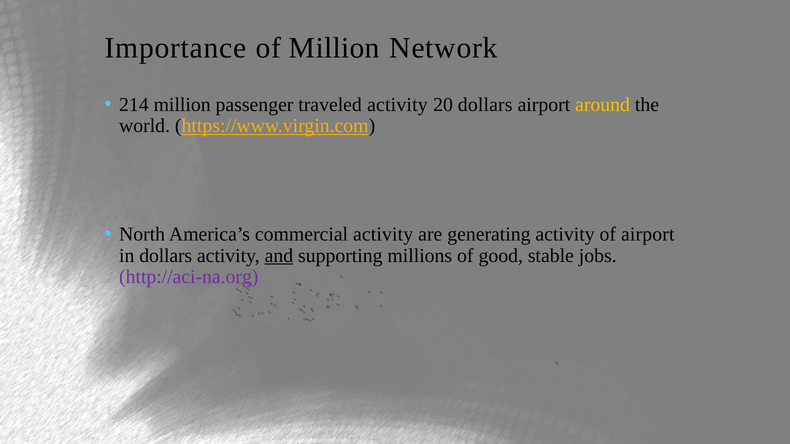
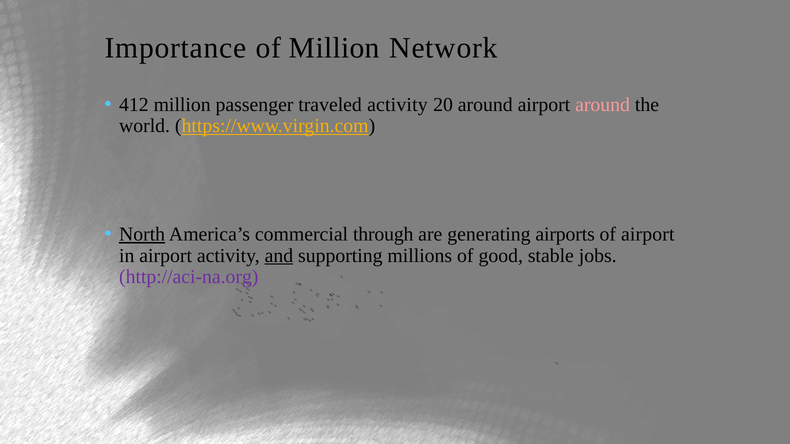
214: 214 -> 412 (134, 105)
20 dollars: dollars -> around (485, 105)
around colour: yellow -> pink (603, 105)
North underline: none -> present (142, 234)
commercial activity: activity -> through (383, 234)
generating activity: activity -> airports (565, 234)
in dollars: dollars -> airport (166, 256)
